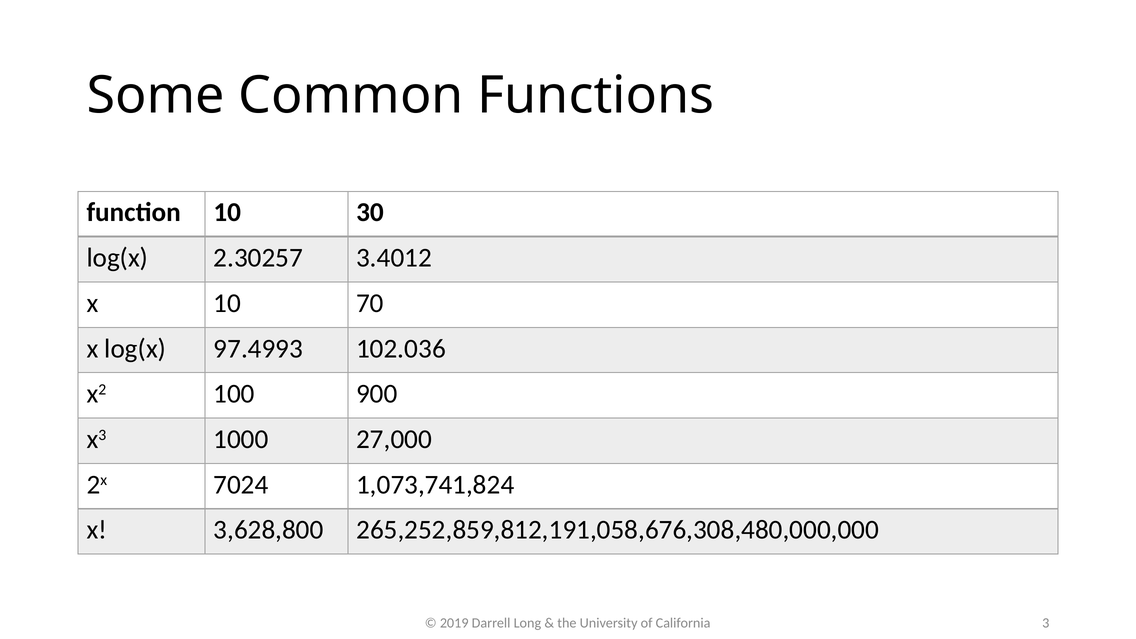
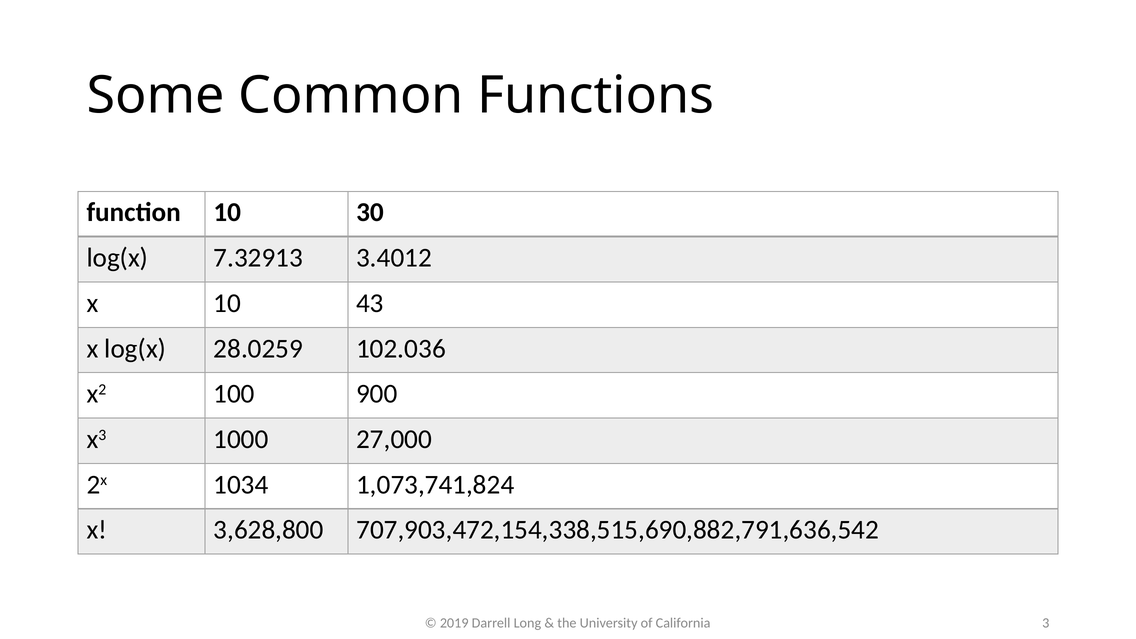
2.30257: 2.30257 -> 7.32913 (258, 258)
70: 70 -> 43 (370, 303)
97.4993: 97.4993 -> 28.0259 (258, 349)
7024: 7024 -> 1034 (241, 485)
265,252,859,812,191,058,676,308,480,000,000: 265,252,859,812,191,058,676,308,480,000,000 -> 707,903,472,154,338,515,690,882,791,636,542 (618, 530)
